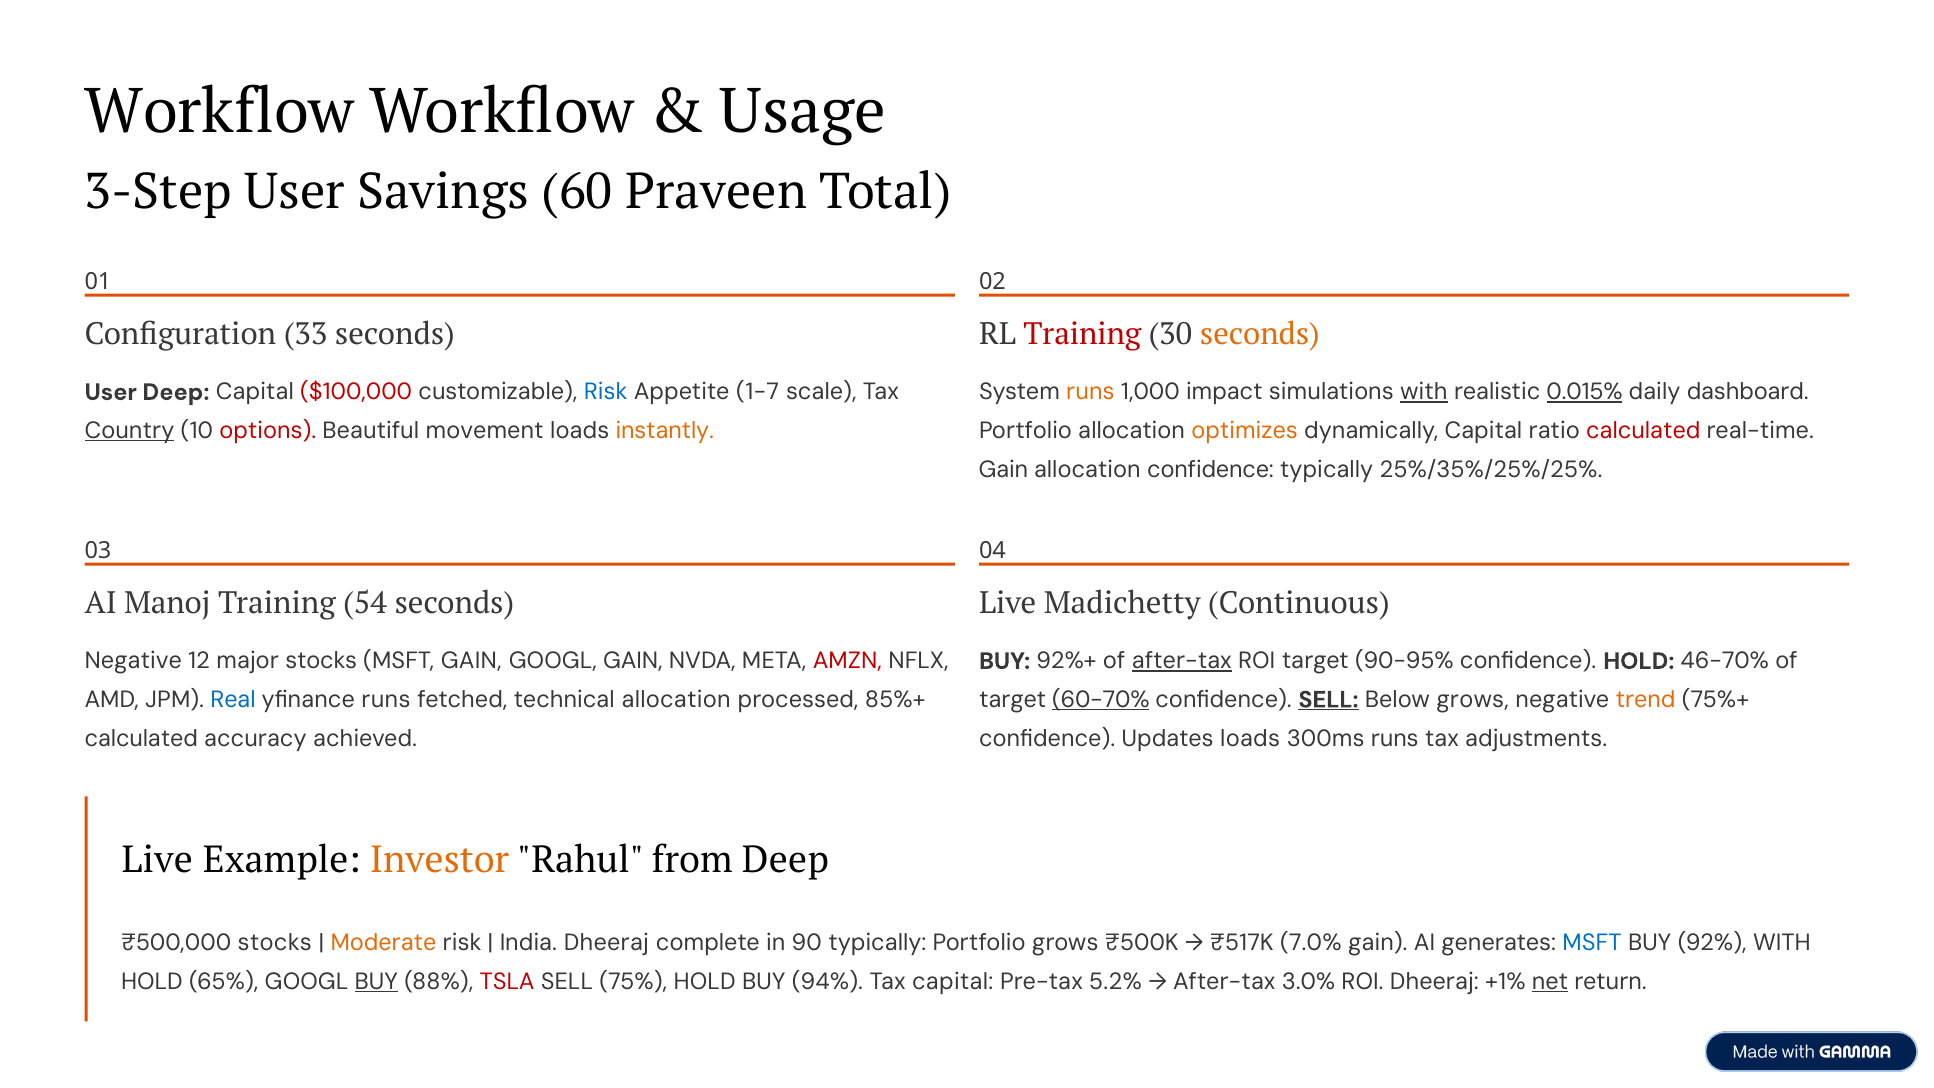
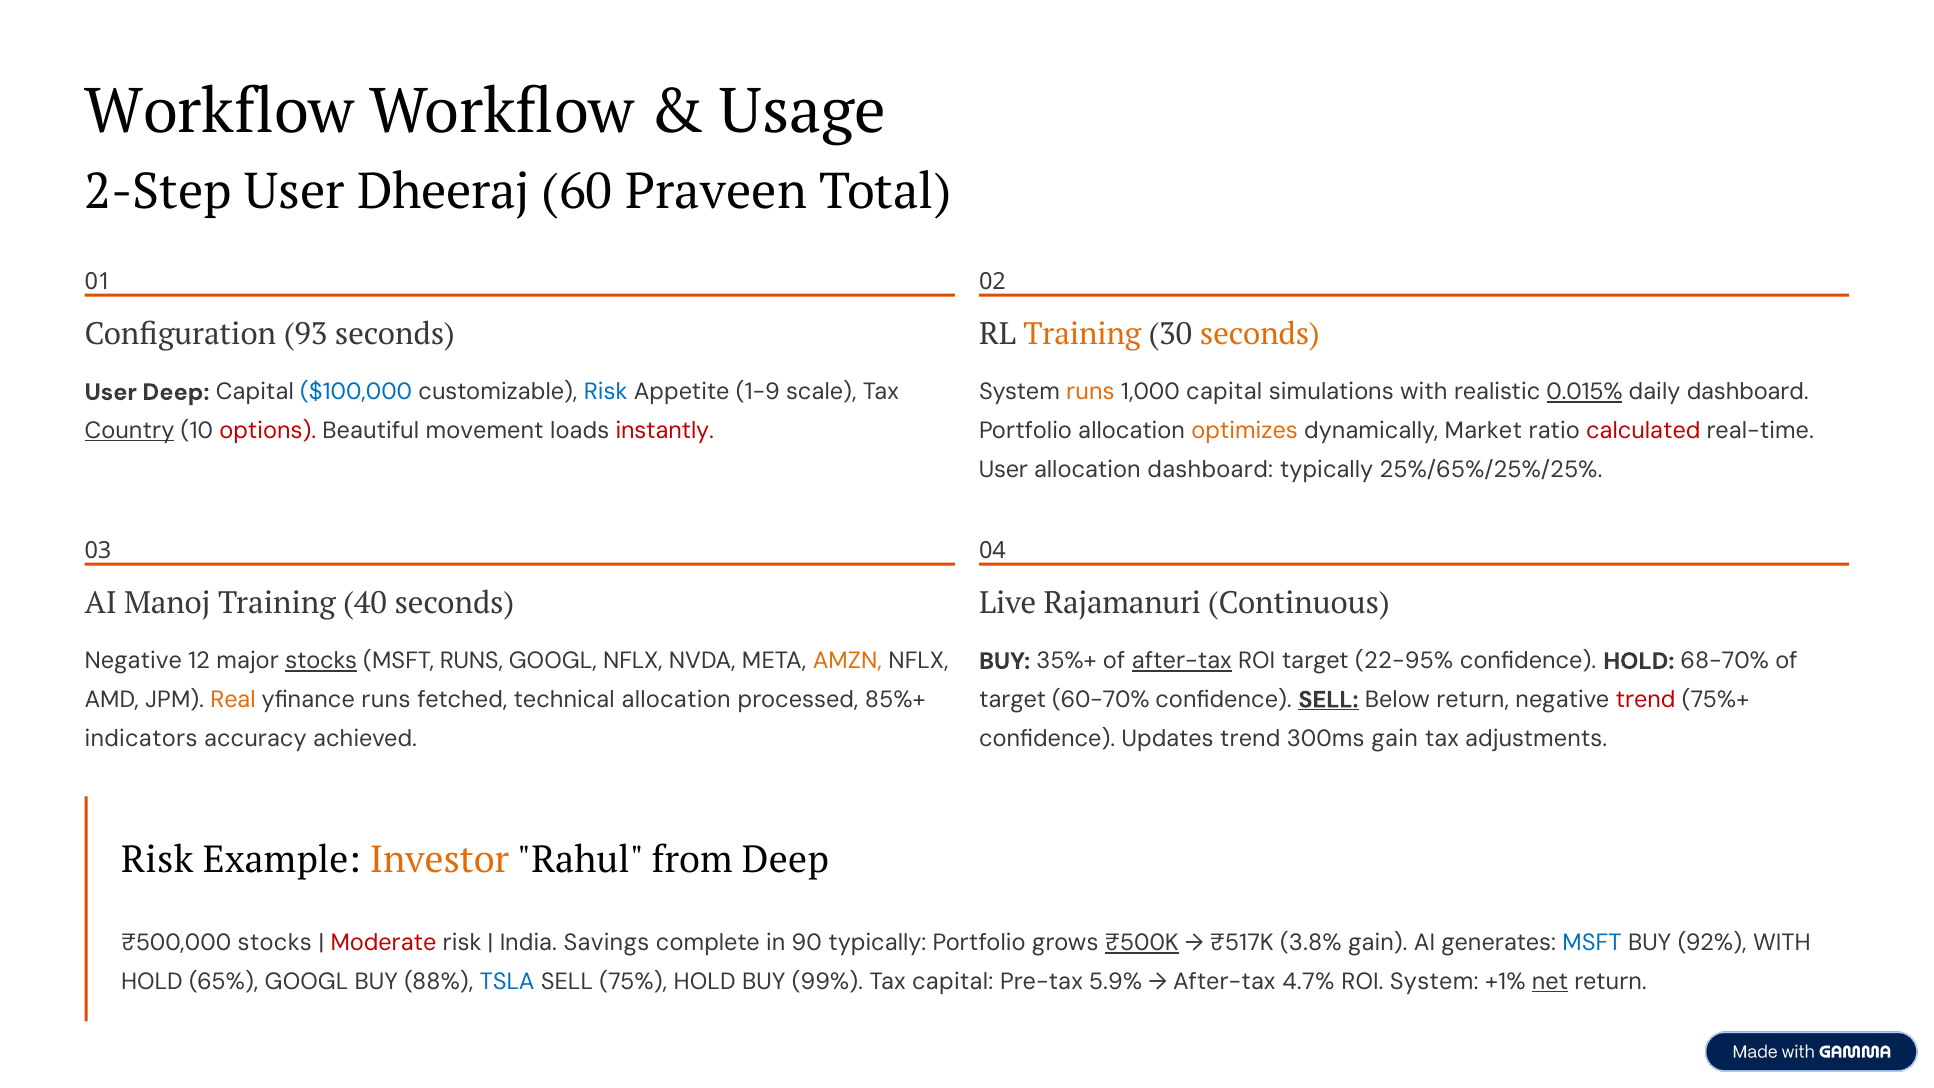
3-Step: 3-Step -> 2-Step (159, 192)
Savings: Savings -> Dheeraj (444, 192)
33: 33 -> 93 (306, 335)
Training colour: red -> orange (1082, 335)
$100,000 colour: red -> blue (356, 392)
1-7: 1-7 -> 1-9 (758, 392)
1,000 impact: impact -> capital (1224, 392)
with underline: present -> none (1424, 392)
instantly colour: orange -> red (665, 431)
dynamically Capital: Capital -> Market (1483, 431)
Gain: Gain -> User (1003, 469)
allocation confidence: confidence -> dashboard (1210, 469)
25%/35%/25%/25%: 25%/35%/25%/25% -> 25%/65%/25%/25% (1491, 469)
54: 54 -> 40 (365, 604)
Madichetty: Madichetty -> Rajamanuri (1122, 604)
92%+: 92%+ -> 35%+ (1067, 661)
90-95%: 90-95% -> 22-95% (1404, 661)
46-70%: 46-70% -> 68-70% (1725, 661)
stocks underline: none -> present (321, 661)
MSFT GAIN: GAIN -> RUNS (472, 661)
GOOGL GAIN: GAIN -> NFLX (633, 661)
AMZN colour: red -> orange (847, 661)
Real colour: blue -> orange (233, 700)
60-70% underline: present -> none (1101, 700)
Below grows: grows -> return (1473, 700)
trend colour: orange -> red (1646, 700)
calculated: calculated -> indicators (141, 738)
Updates loads: loads -> trend (1250, 738)
300ms runs: runs -> gain (1395, 738)
Live: Live -> Risk (157, 860)
Moderate colour: orange -> red (384, 943)
India Dheeraj: Dheeraj -> Savings (606, 943)
₹500K underline: none -> present (1142, 943)
7.0%: 7.0% -> 3.8% (1311, 943)
BUY underline: present -> none (376, 981)
TSLA colour: red -> blue (507, 981)
94%: 94% -> 99% (827, 981)
5.2%: 5.2% -> 5.9% (1116, 981)
3.0%: 3.0% -> 4.7% (1308, 981)
ROI Dheeraj: Dheeraj -> System (1434, 981)
